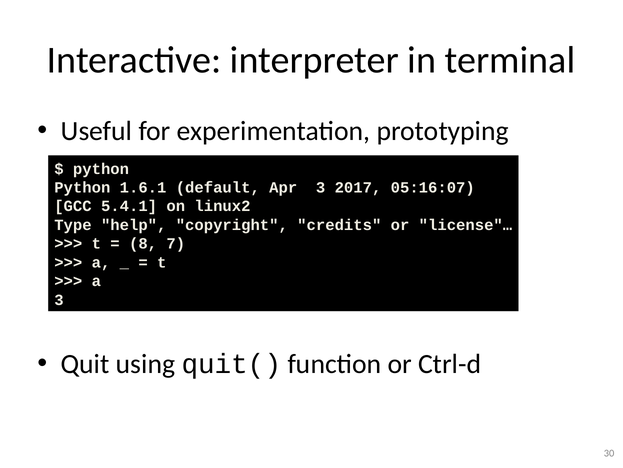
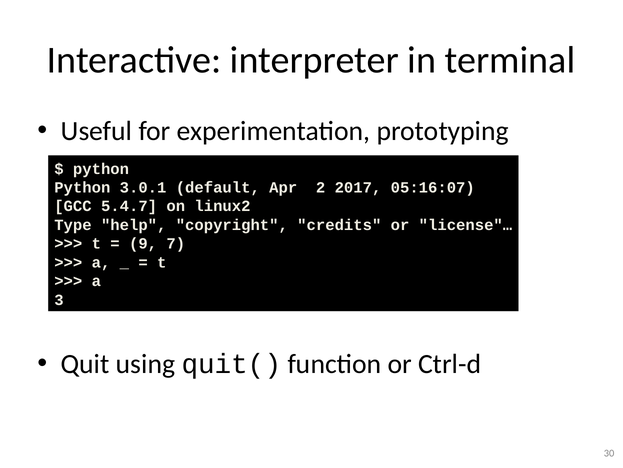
1.6.1: 1.6.1 -> 3.0.1 (143, 187)
Apr 3: 3 -> 2 (321, 187)
5.4.1: 5.4.1 -> 5.4.7 (129, 206)
8: 8 -> 9 (143, 243)
